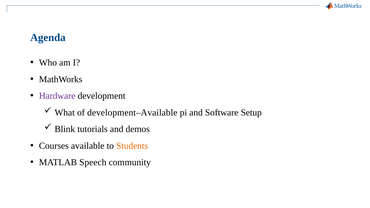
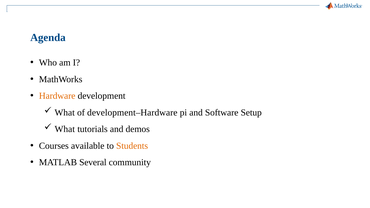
Hardware colour: purple -> orange (57, 96)
development–Available: development–Available -> development–Hardware (132, 113)
Blink: Blink -> What (65, 129)
Speech: Speech -> Several (93, 163)
